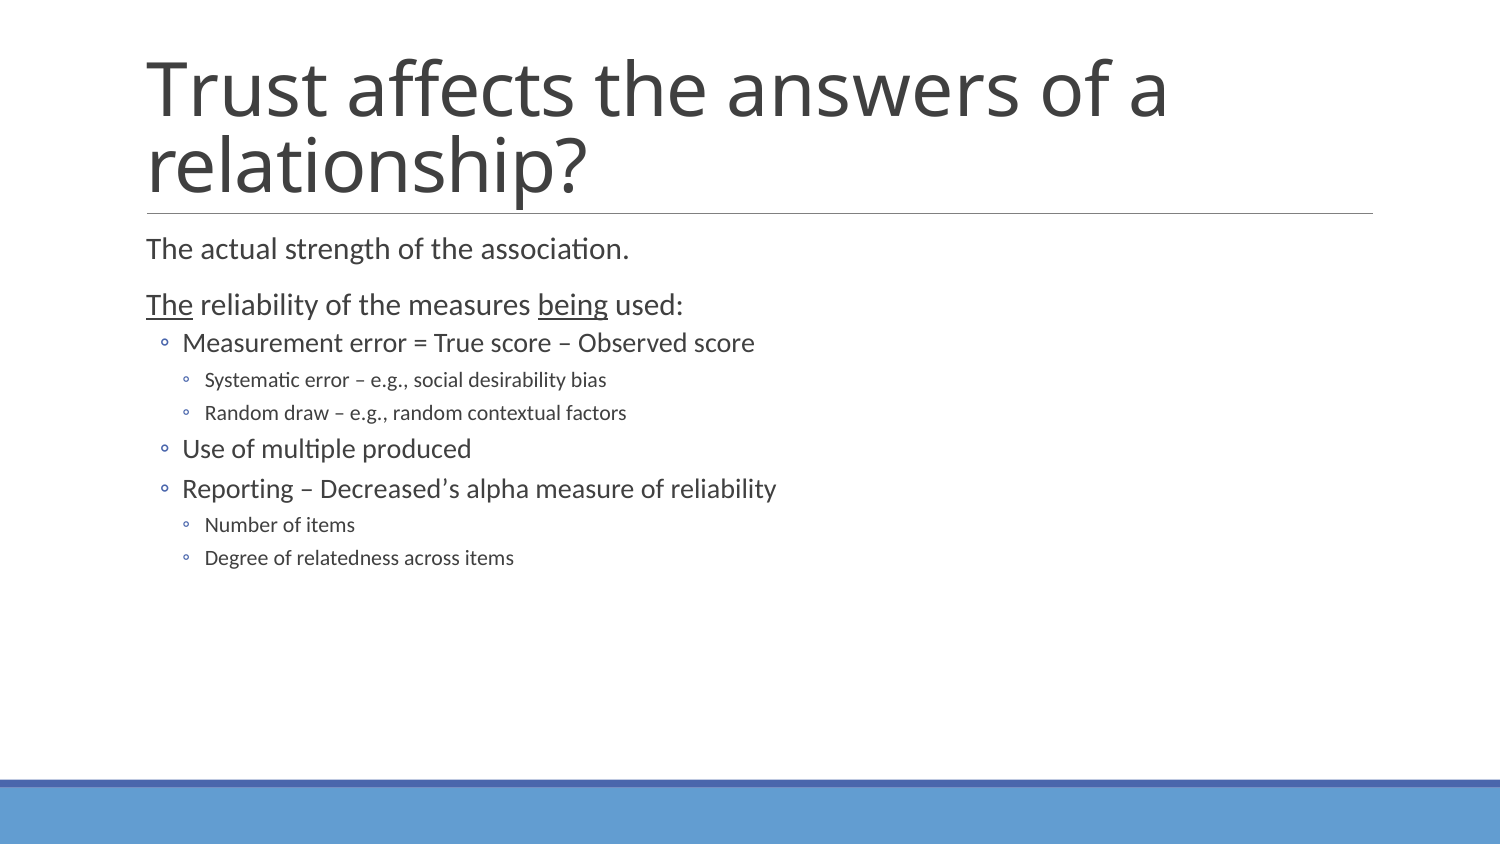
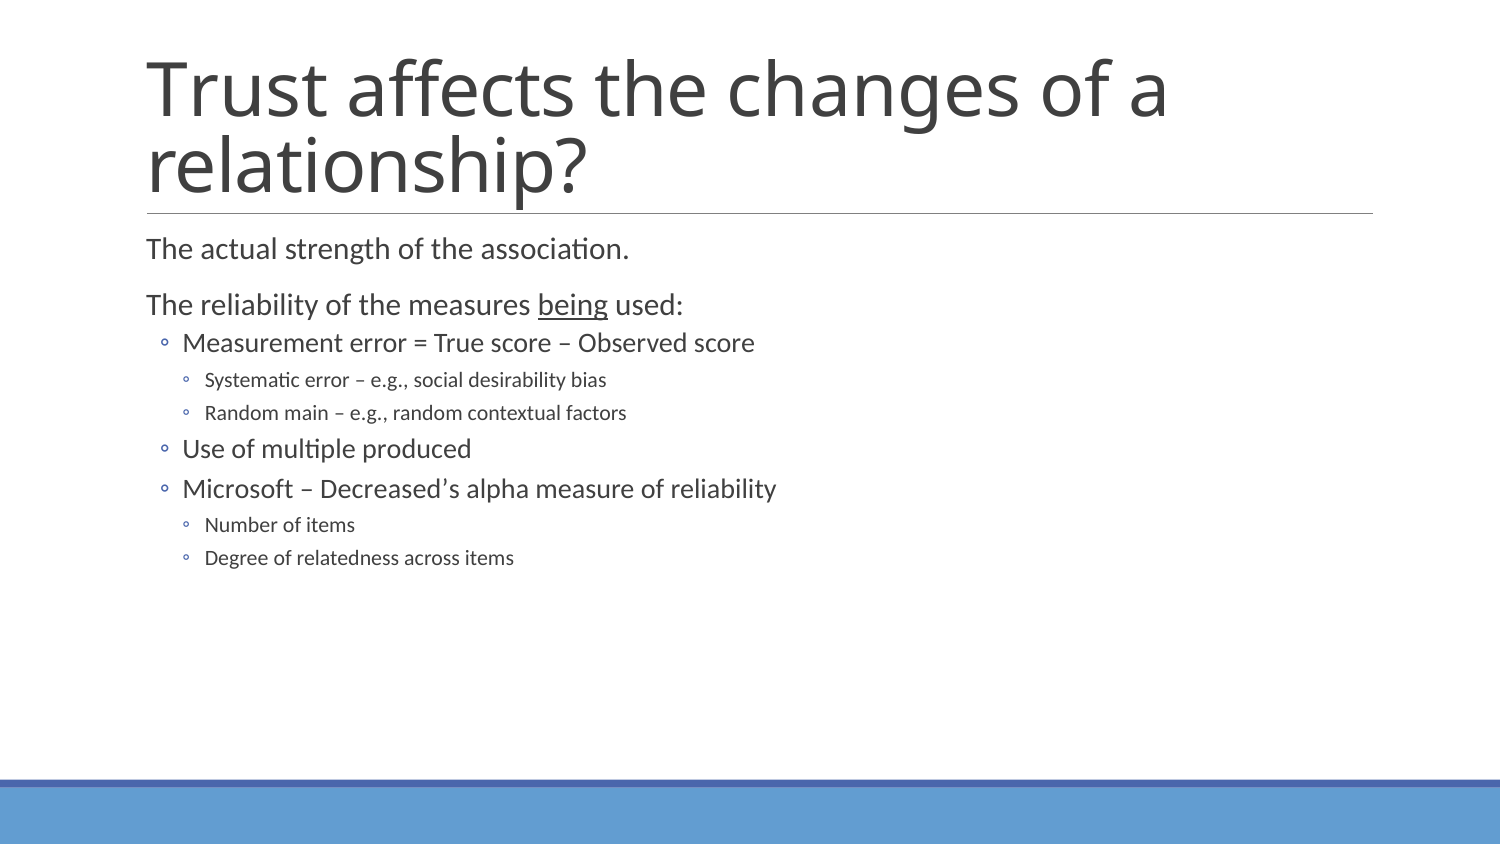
answers: answers -> changes (874, 92)
The underline: present -> none (170, 305)
draw: draw -> main (307, 413)
Reporting: Reporting -> Microsoft (238, 489)
